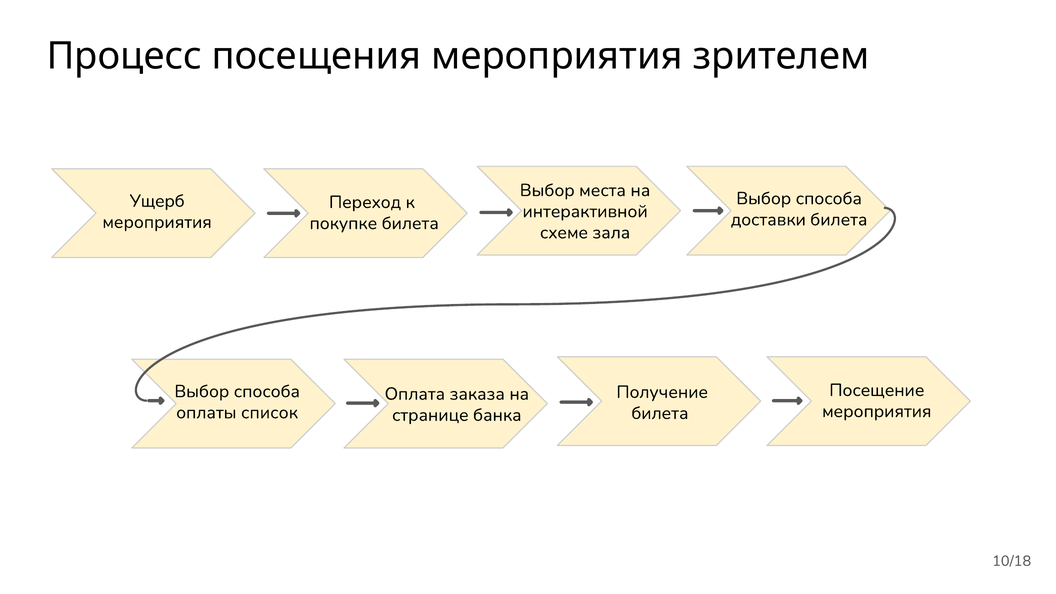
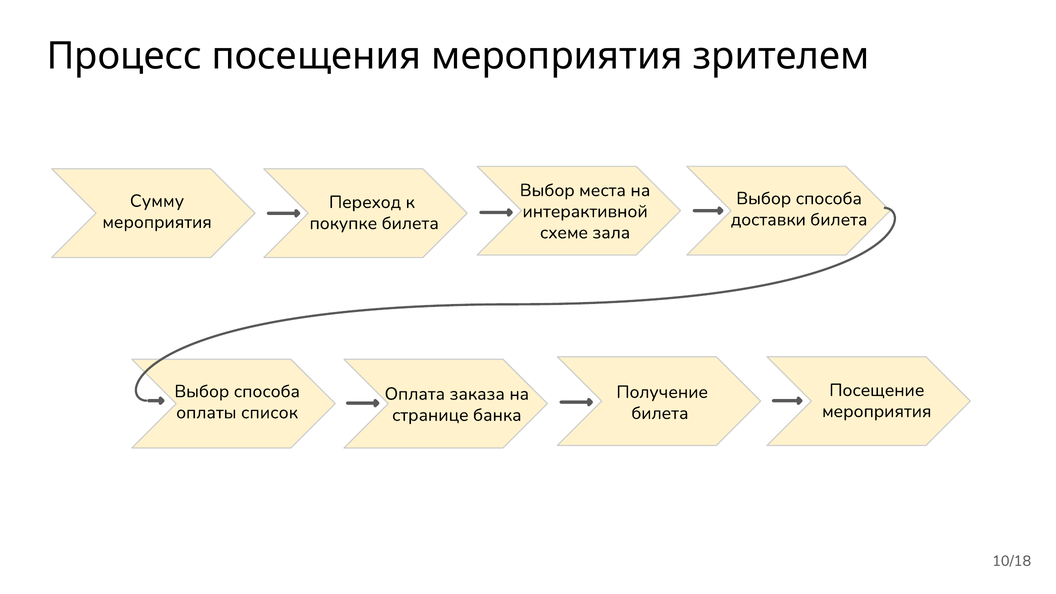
Ущерб: Ущерб -> Сумму (157, 201)
